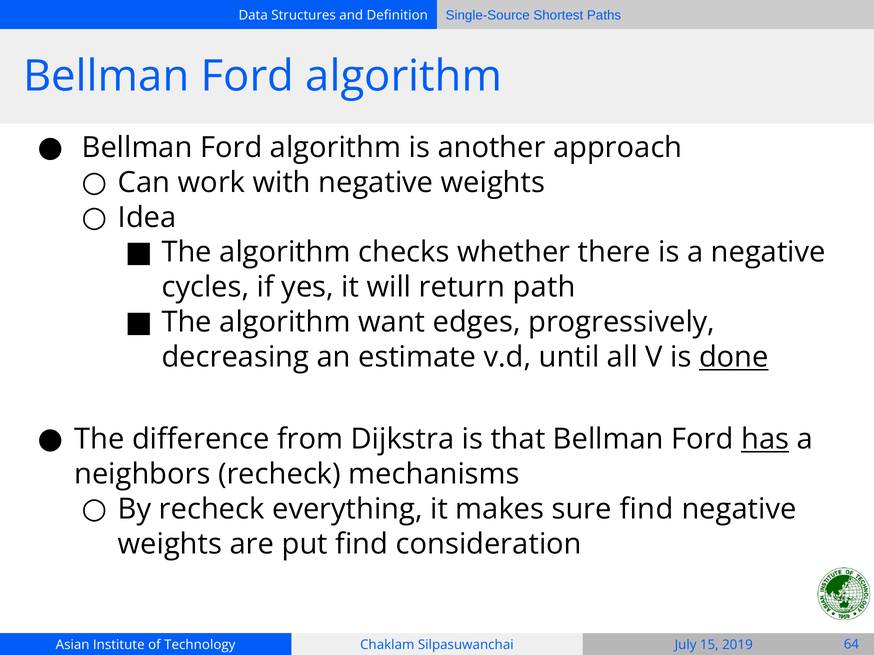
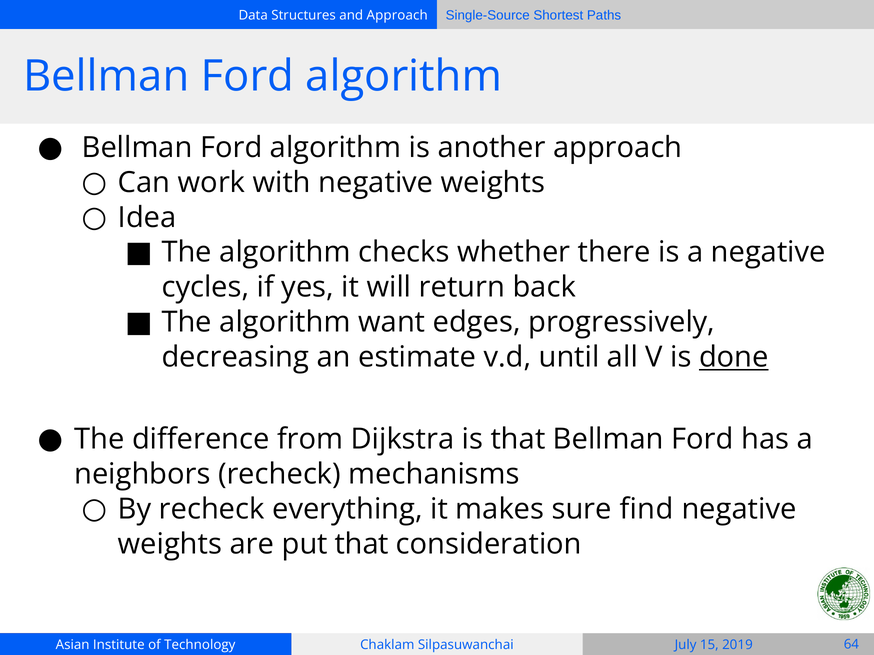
Definition: Definition -> Approach (397, 15)
path: path -> back (544, 288)
has underline: present -> none (765, 439)
put find: find -> that (362, 544)
